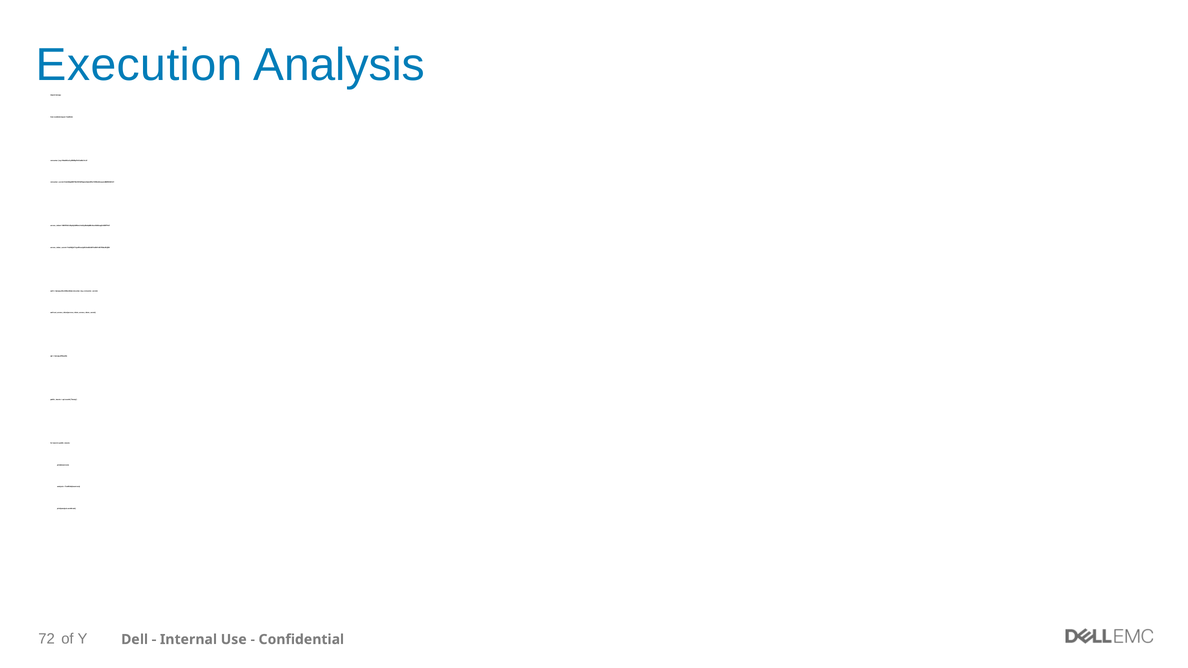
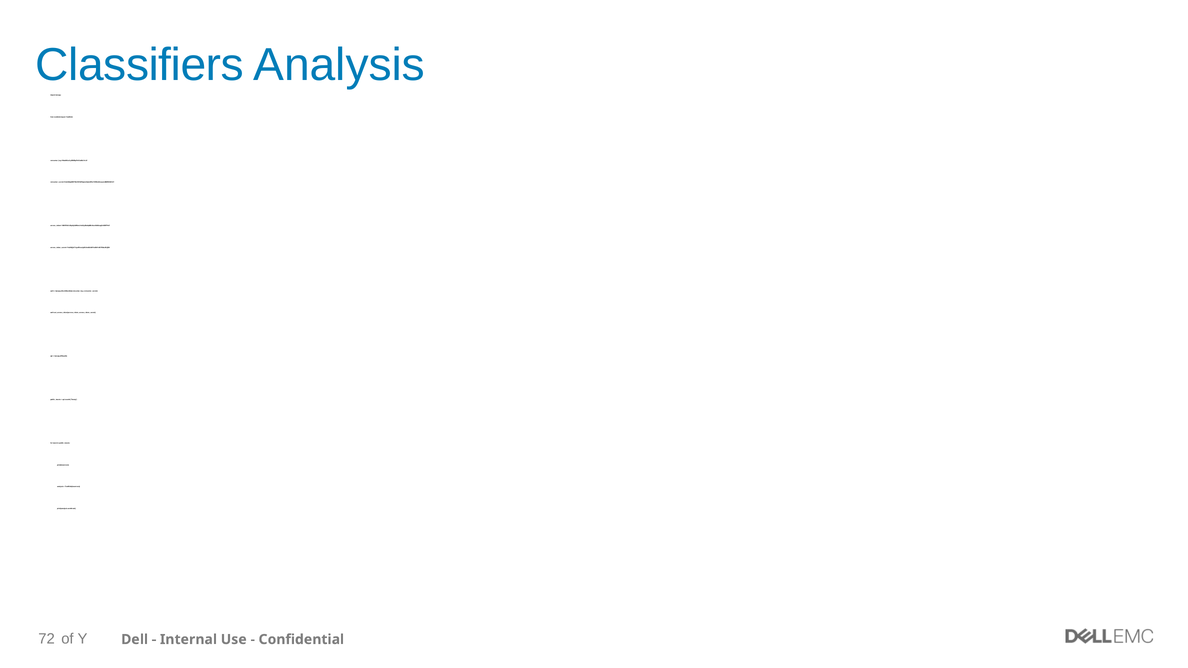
Execution: Execution -> Classifiers (140, 65)
